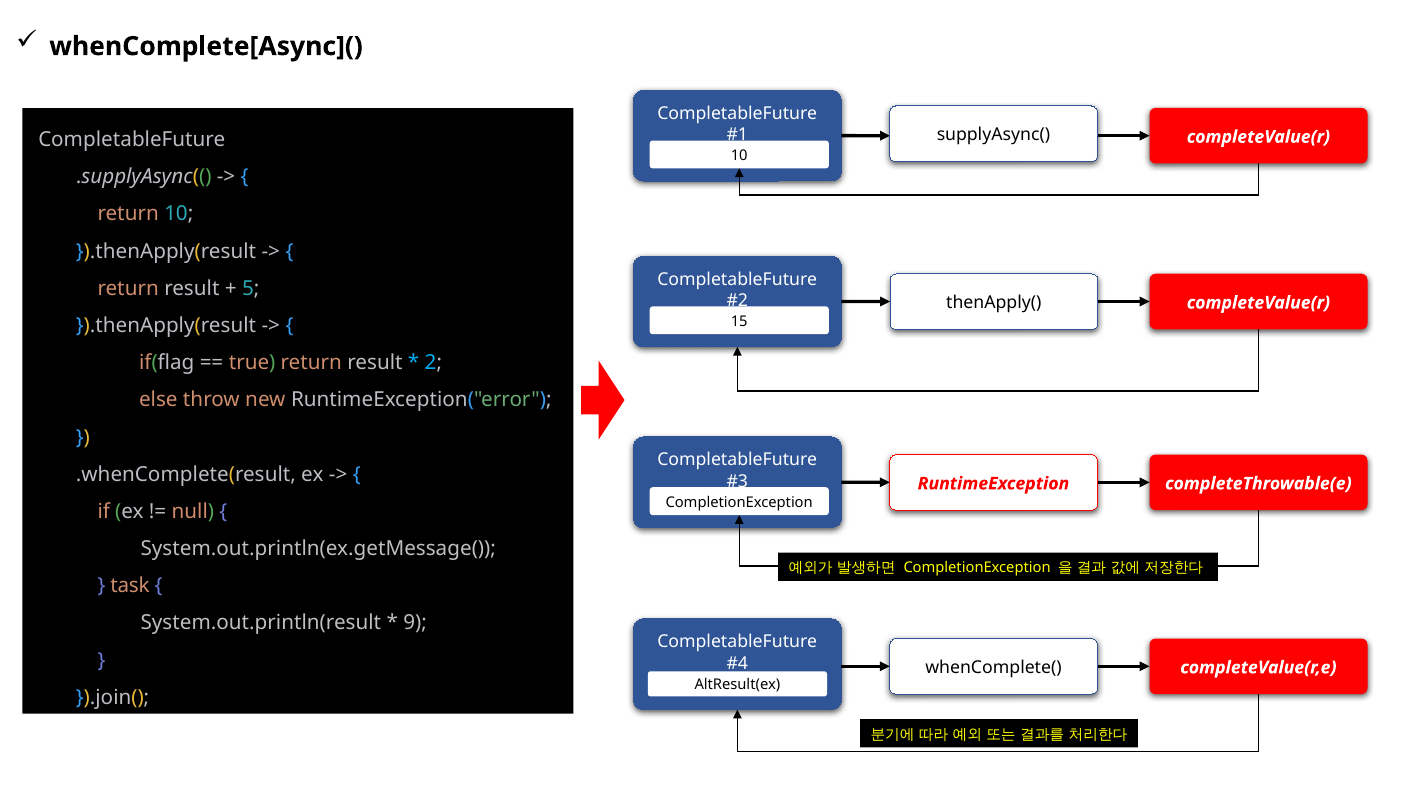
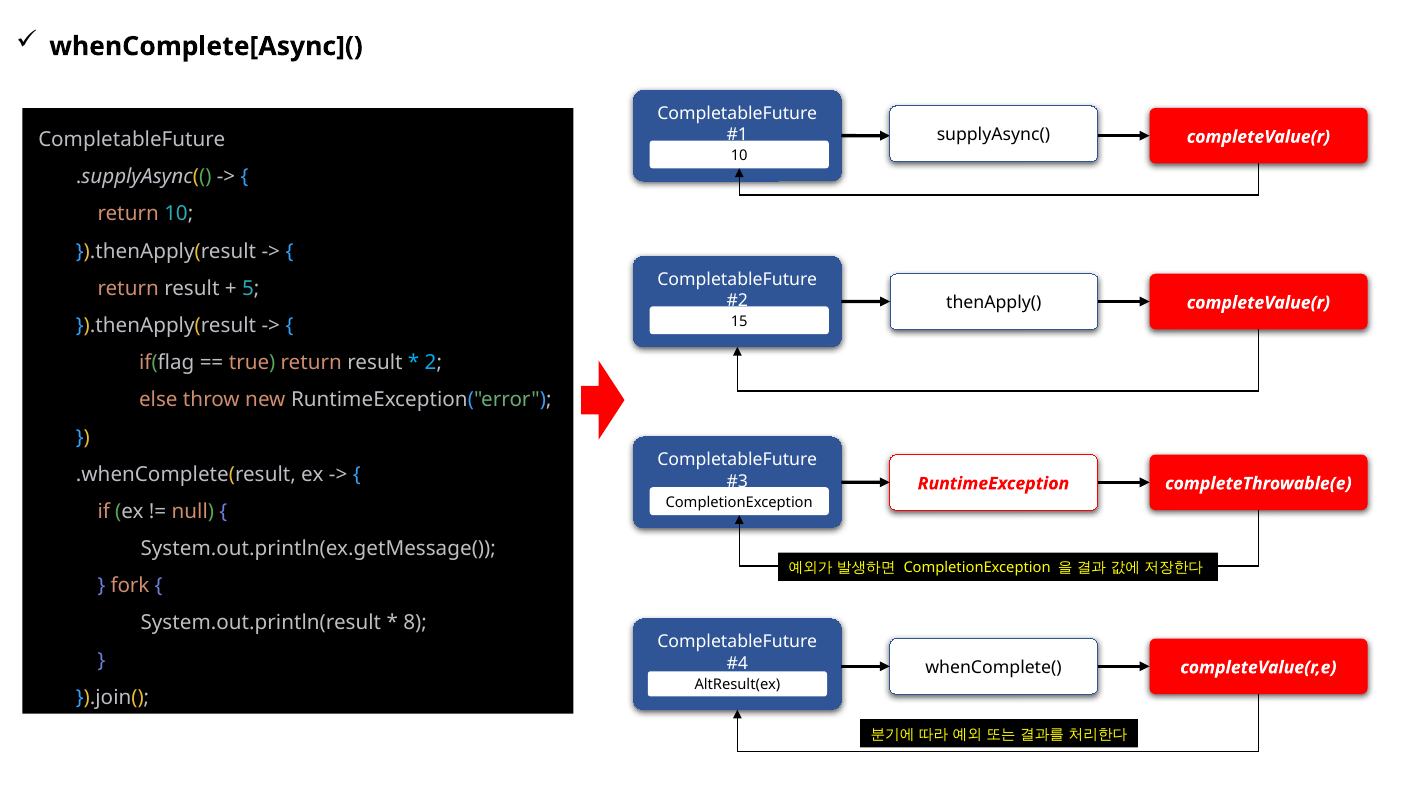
task: task -> fork (130, 586)
9: 9 -> 8 (415, 623)
